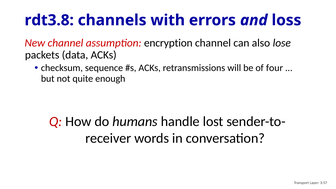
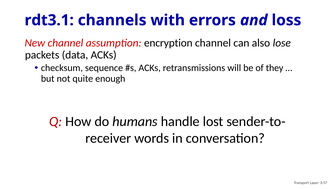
rdt3.8: rdt3.8 -> rdt3.1 (49, 20)
four: four -> they (275, 68)
